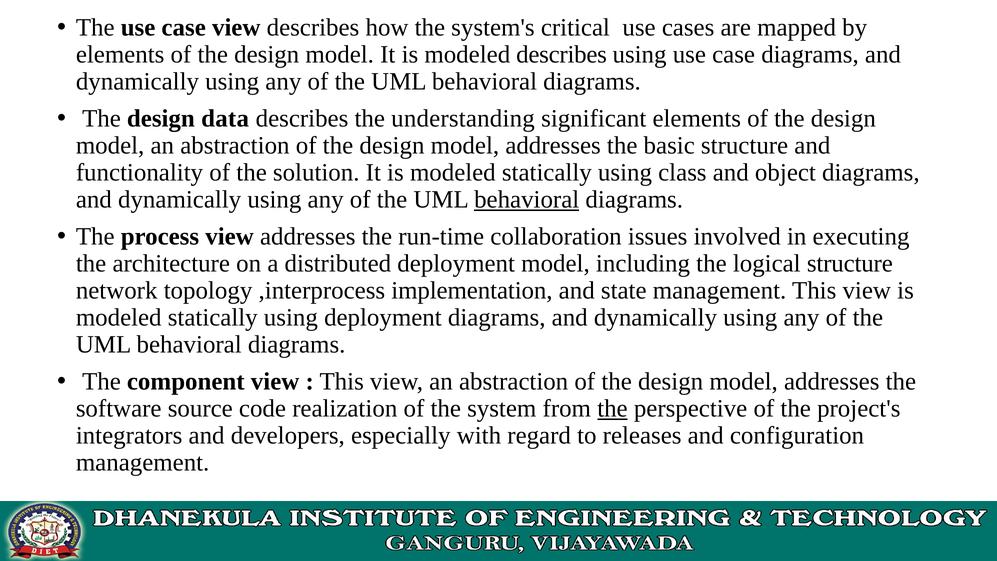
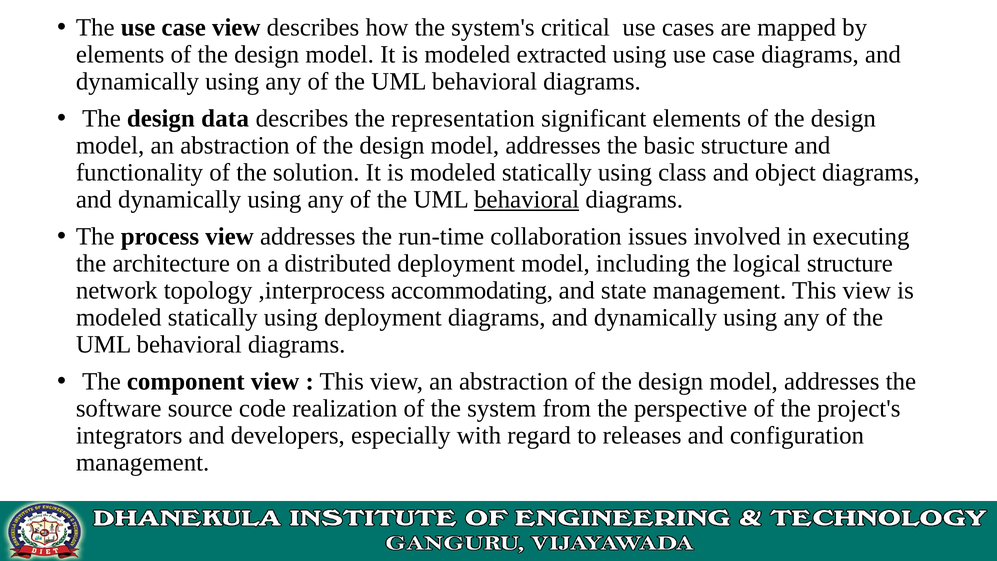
modeled describes: describes -> extracted (562, 54)
understanding: understanding -> representation (463, 119)
implementation: implementation -> accommodating (472, 290)
the underline: present -> none (612, 408)
